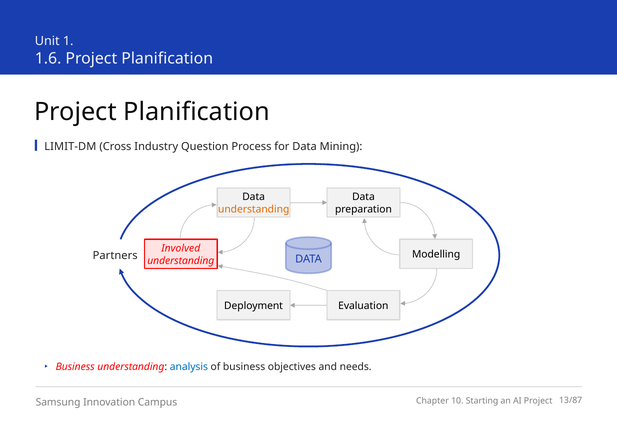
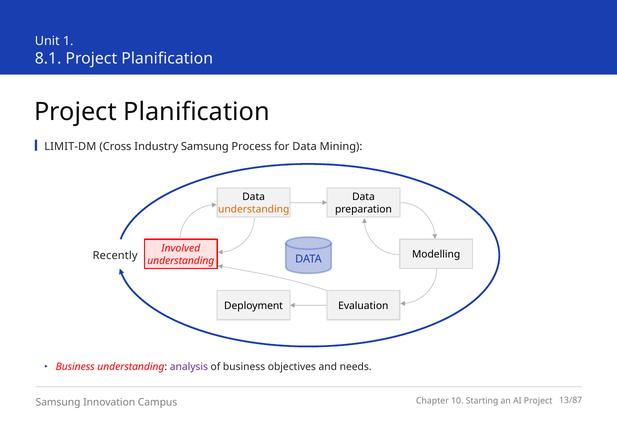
1.6: 1.6 -> 8.1 (48, 58)
Industry Question: Question -> Samsung (205, 147)
Partners: Partners -> Recently (115, 256)
analysis colour: blue -> purple (189, 367)
